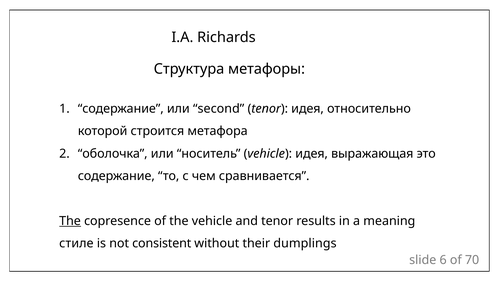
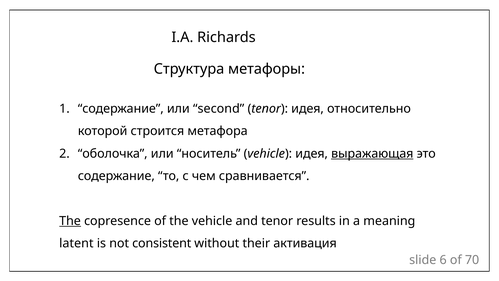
выражающая underline: none -> present (372, 153)
стиле: стиле -> latent (76, 243)
dumplings: dumplings -> активация (305, 243)
